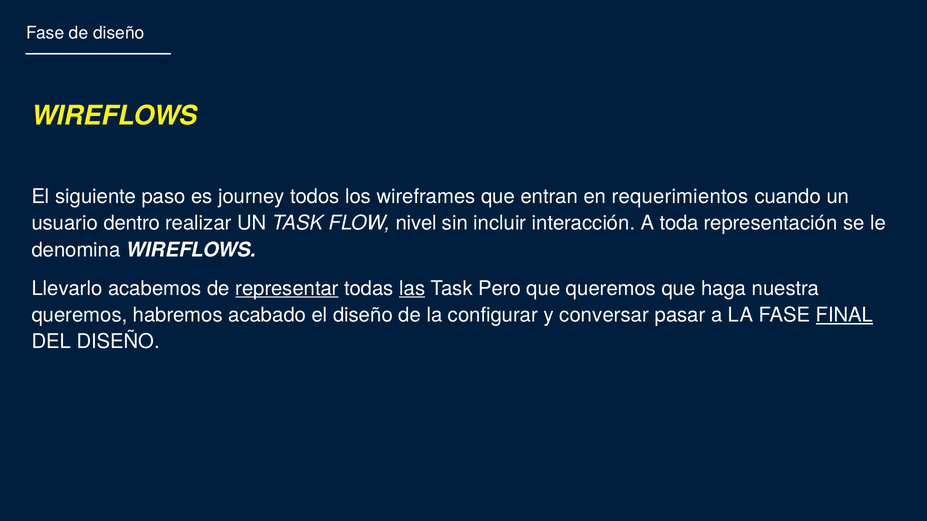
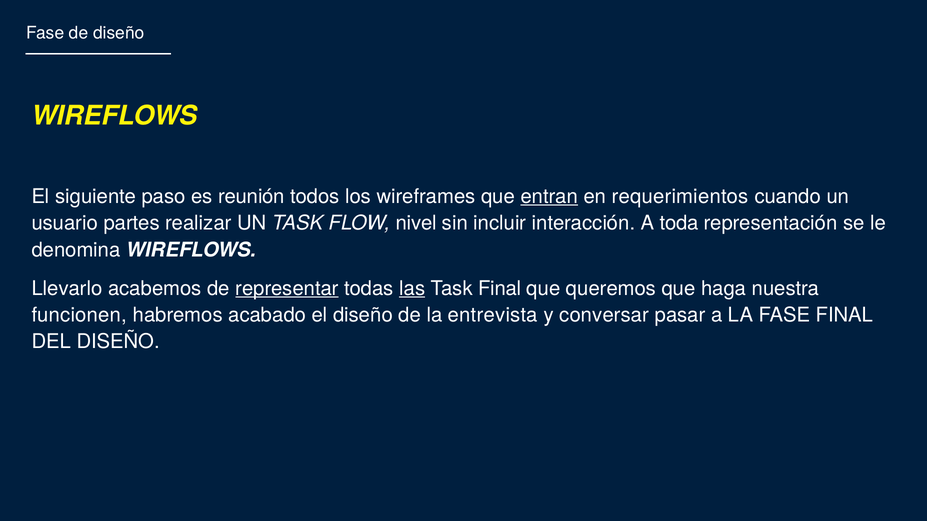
journey: journey -> reunión (251, 197)
entran underline: none -> present (549, 197)
dentro: dentro -> partes (132, 223)
Task Pero: Pero -> Final (500, 289)
queremos: queremos -> funcionen (79, 315)
configurar: configurar -> entrevista (493, 315)
FINAL underline: present -> none (844, 315)
